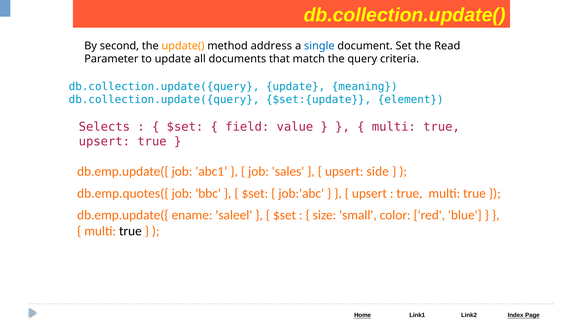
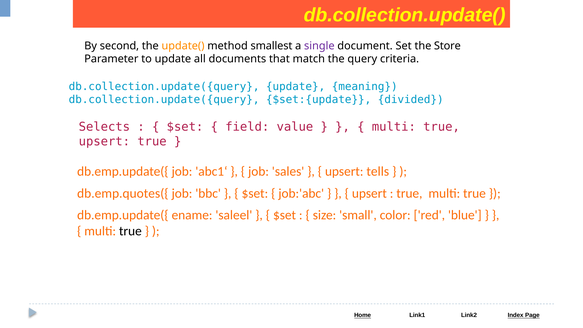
address: address -> smallest (271, 46)
single colour: blue -> purple (319, 46)
Read: Read -> Store (447, 46)
element: element -> divided (411, 100)
side: side -> tells (378, 171)
